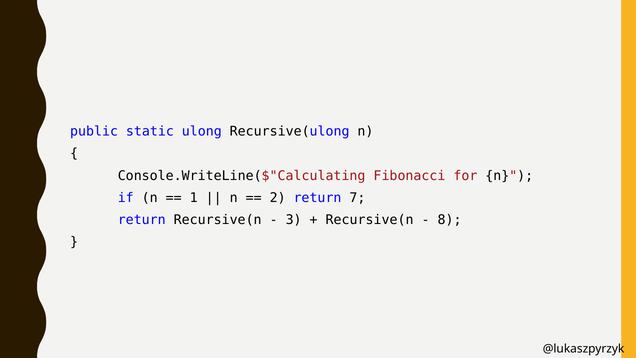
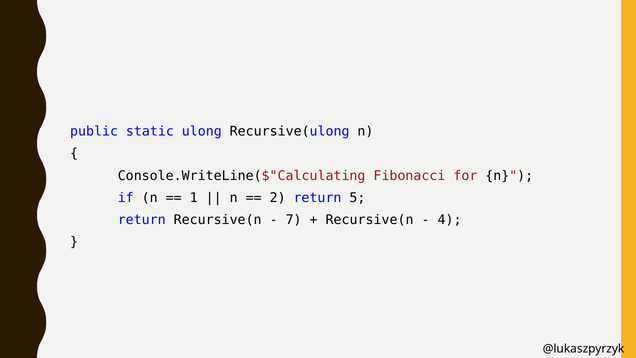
7: 7 -> 5 (357, 198)
3: 3 -> 7 (294, 220)
8: 8 -> 4 (450, 220)
